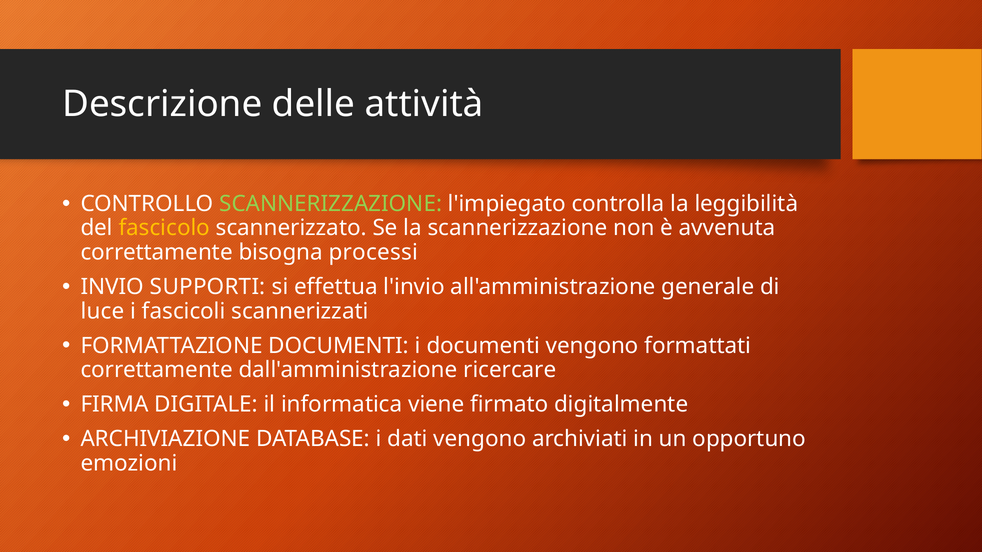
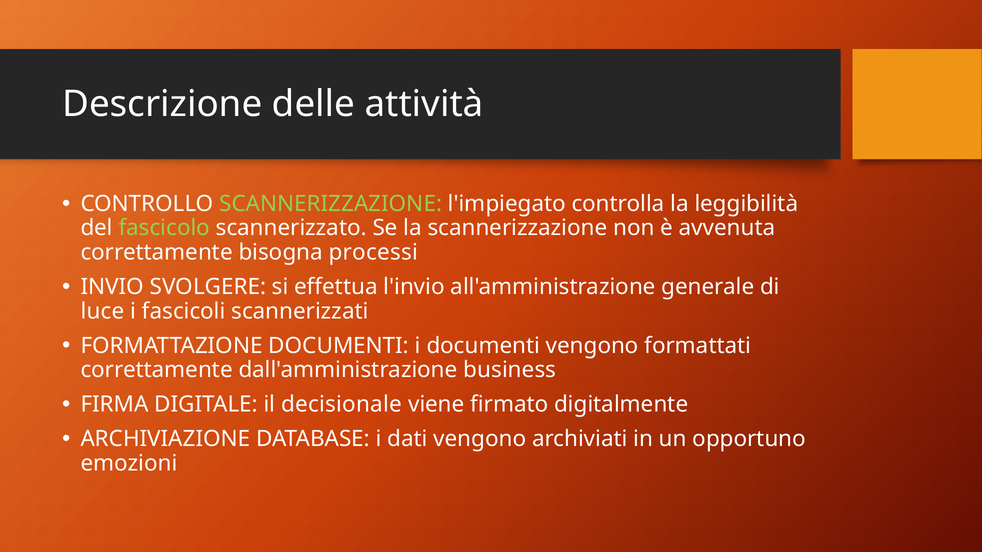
fascicolo colour: yellow -> light green (164, 228)
SUPPORTI: SUPPORTI -> SVOLGERE (208, 287)
ricercare: ricercare -> business (510, 370)
informatica: informatica -> decisionale (342, 405)
